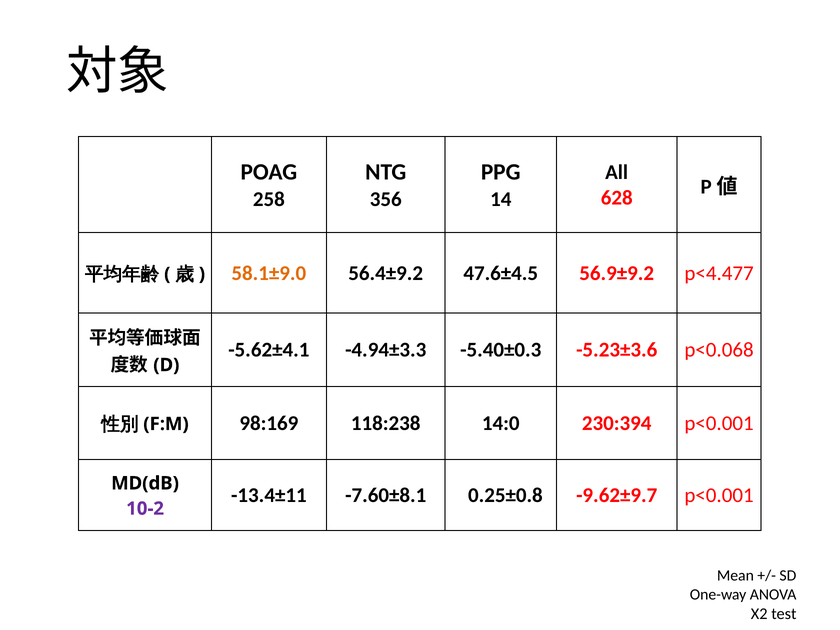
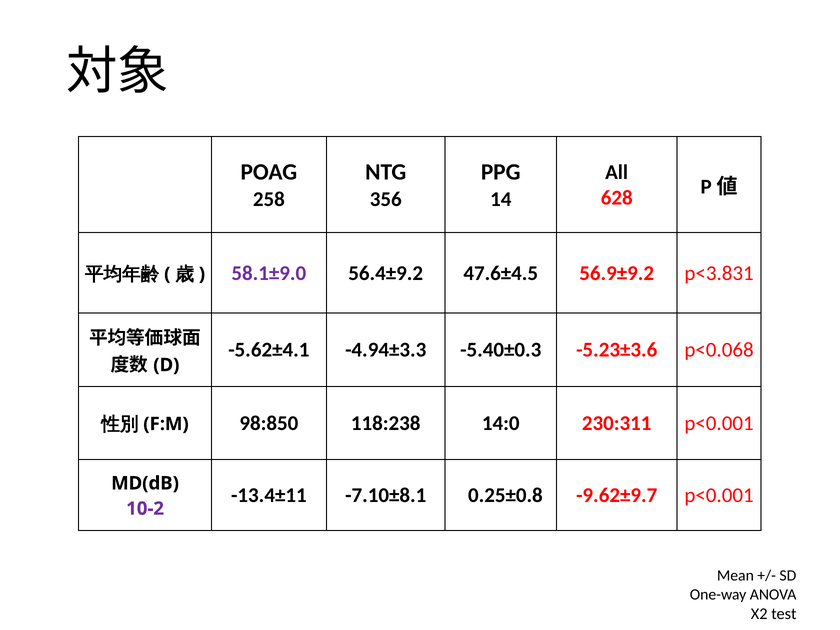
58.1±9.0 colour: orange -> purple (269, 273)
p<4.477: p<4.477 -> p<3.831 (719, 273)
98:169: 98:169 -> 98:850 (269, 423)
230:394: 230:394 -> 230:311 (617, 423)
-7.60±8.1: -7.60±8.1 -> -7.10±8.1 (386, 495)
